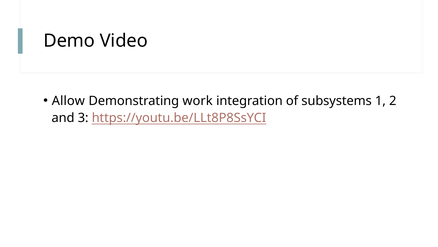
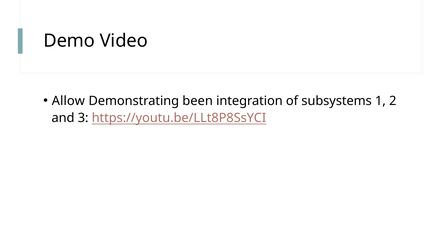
work: work -> been (198, 101)
